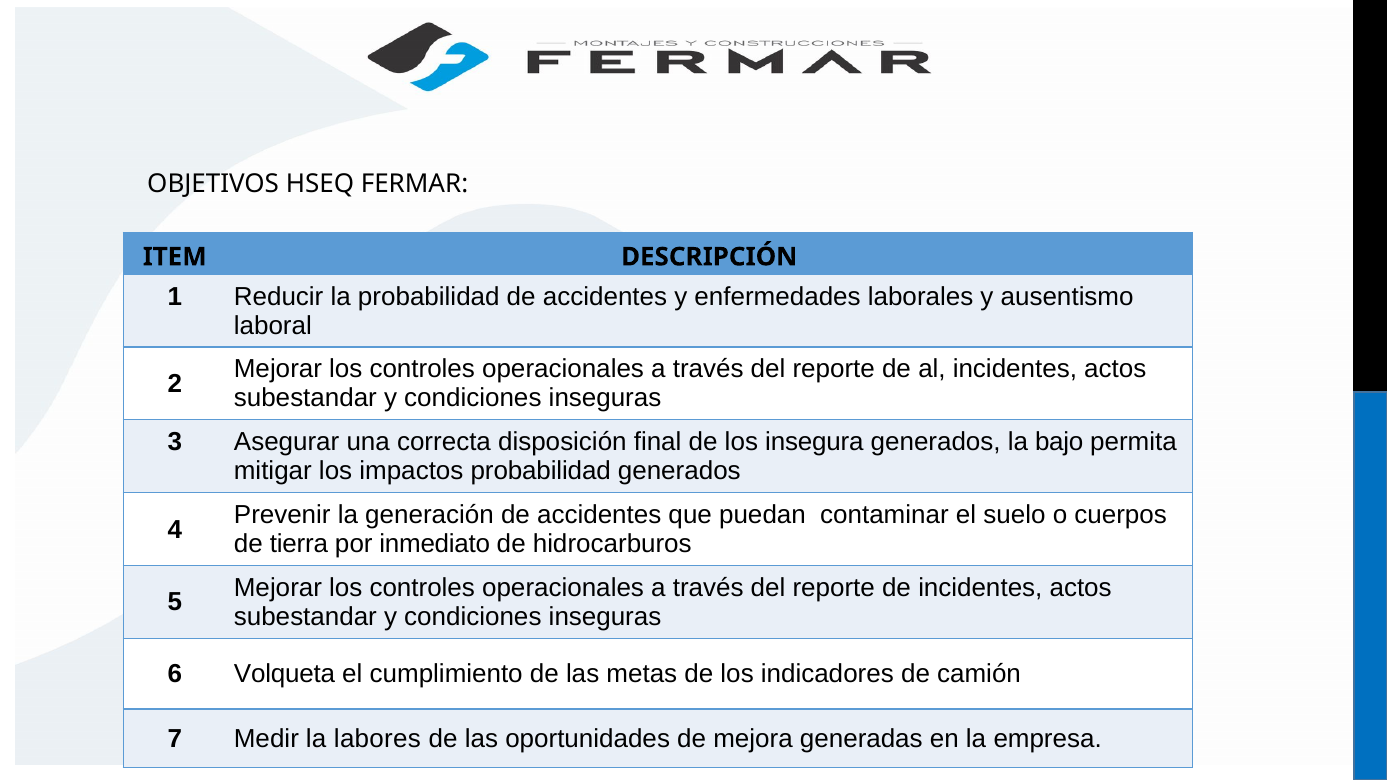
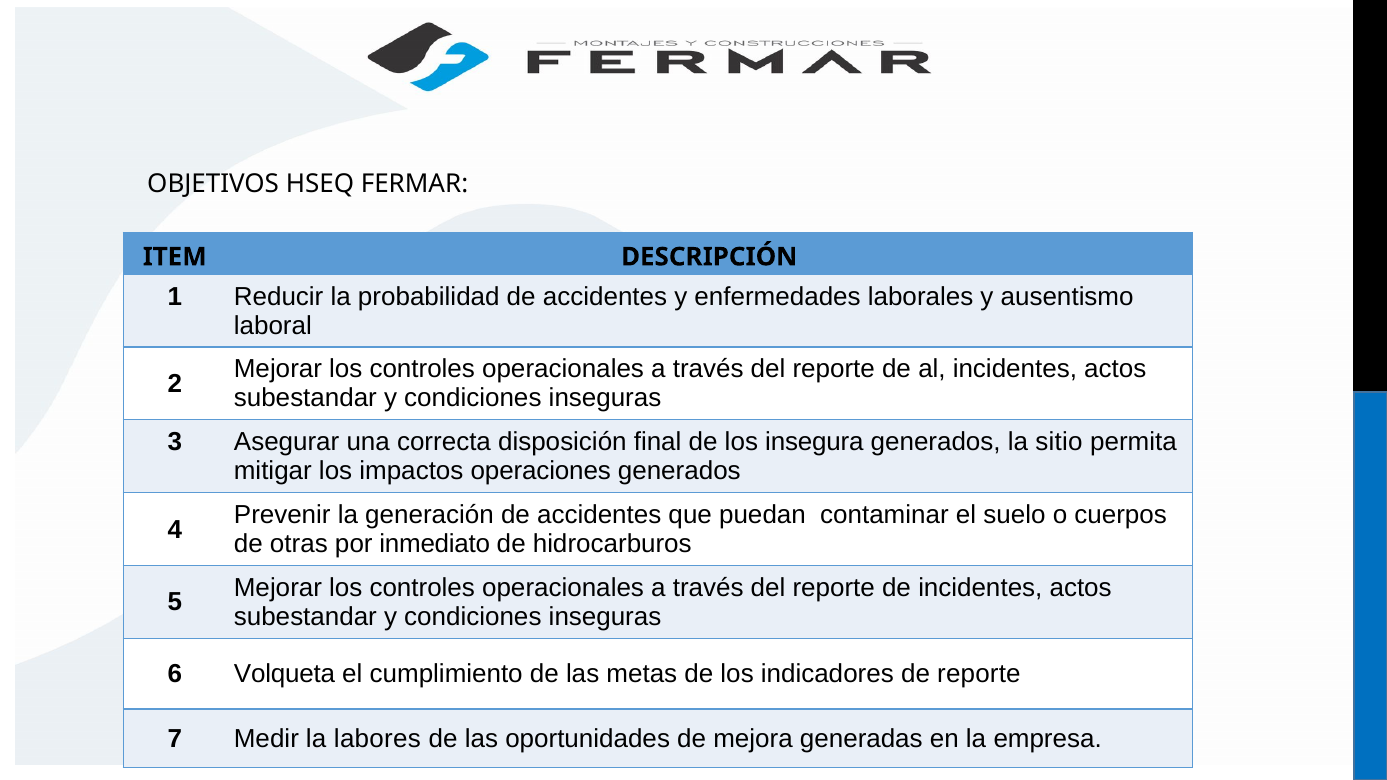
bajo: bajo -> sitio (1059, 442)
impactos probabilidad: probabilidad -> operaciones (541, 471)
tierra: tierra -> otras (299, 544)
de camión: camión -> reporte (979, 674)
